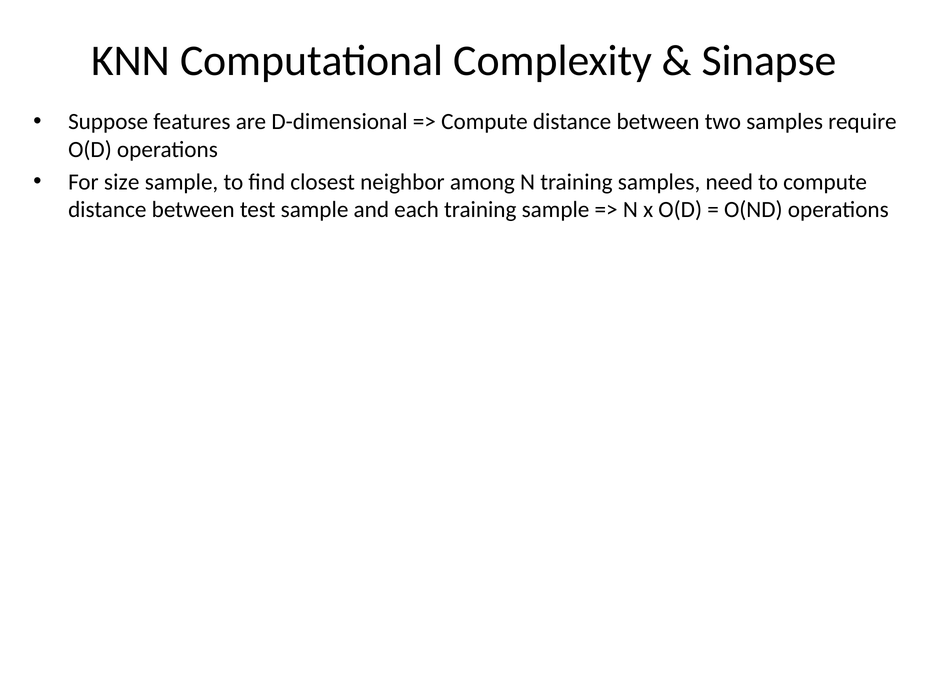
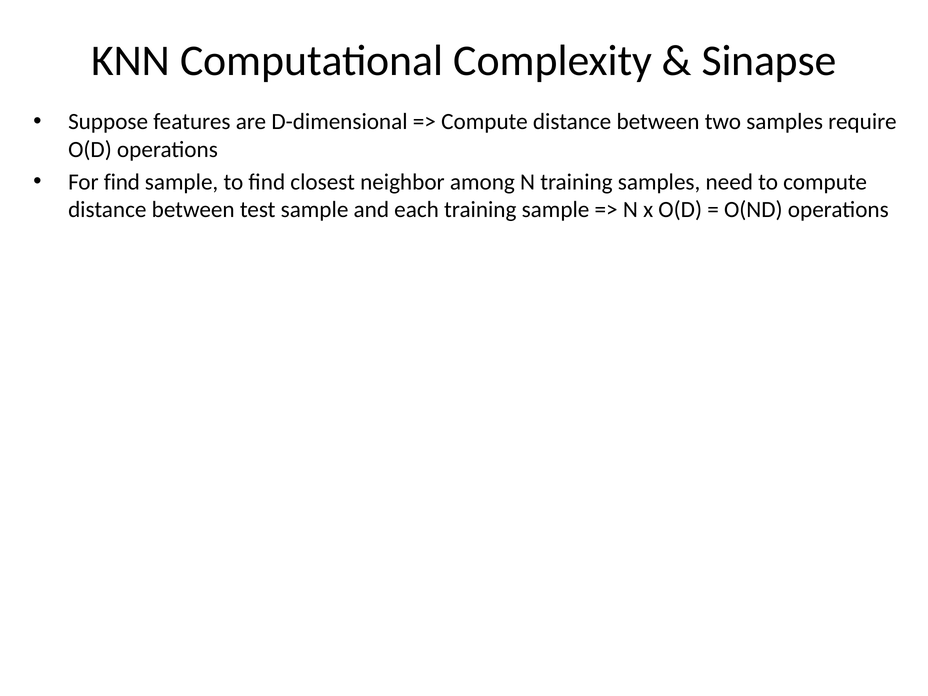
For size: size -> find (122, 182)
